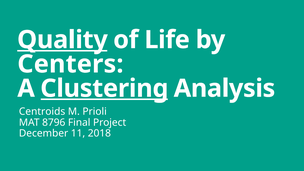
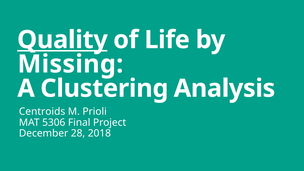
Centers: Centers -> Missing (70, 64)
Clustering underline: present -> none (104, 88)
8796: 8796 -> 5306 (54, 122)
11: 11 -> 28 (78, 133)
